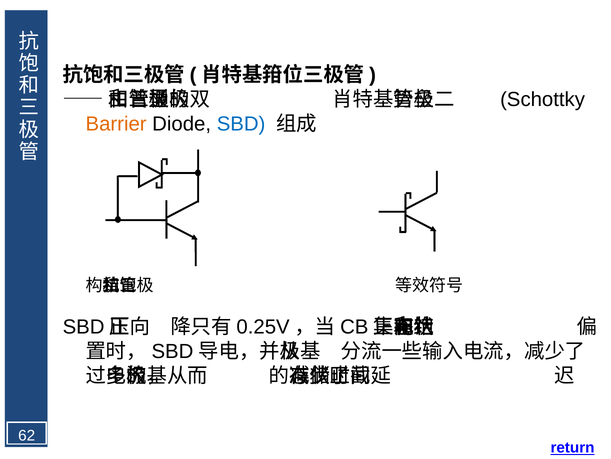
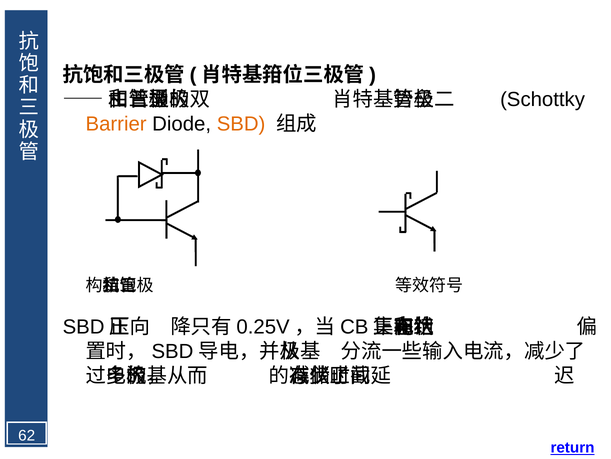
SBD colour: blue -> orange (241, 124)
